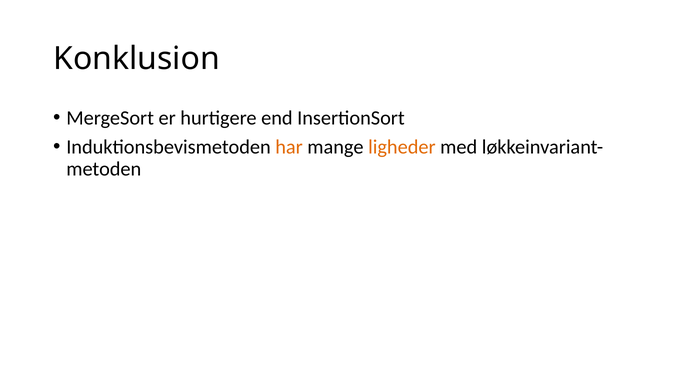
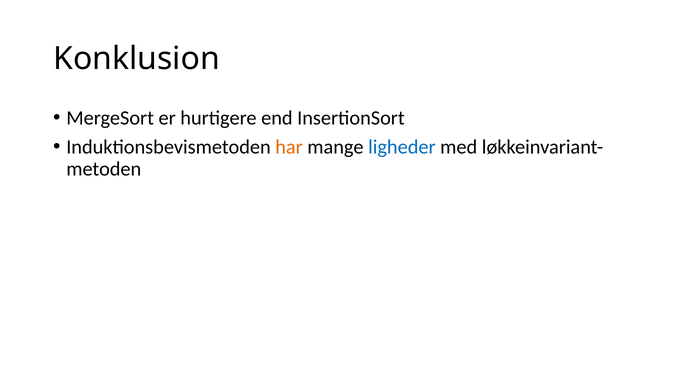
ligheder colour: orange -> blue (402, 147)
